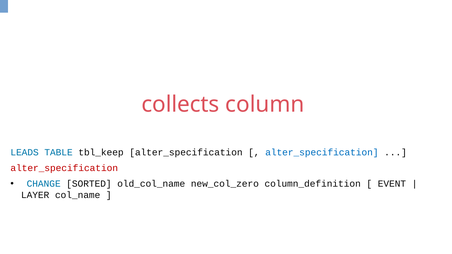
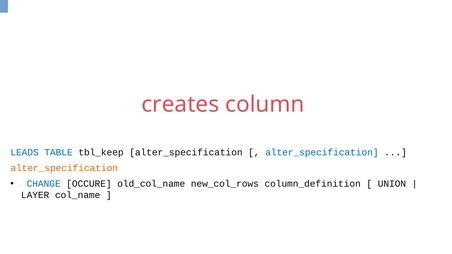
collects: collects -> creates (180, 104)
alter_specification colour: red -> orange (64, 168)
SORTED: SORTED -> OCCURE (89, 184)
new_col_zero: new_col_zero -> new_col_rows (225, 184)
EVENT: EVENT -> UNION (392, 184)
